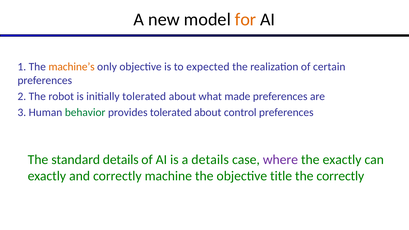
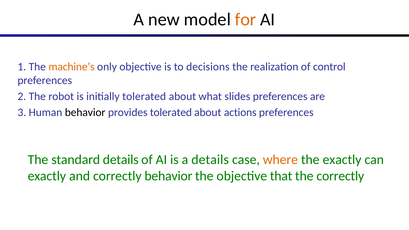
expected: expected -> decisions (208, 67)
certain: certain -> control (329, 67)
made: made -> slides (237, 96)
behavior colour: green -> black (85, 112)
control: control -> actions (240, 112)
where colour: purple -> orange (280, 160)
correctly machine: machine -> behavior (168, 176)
title: title -> that (281, 176)
